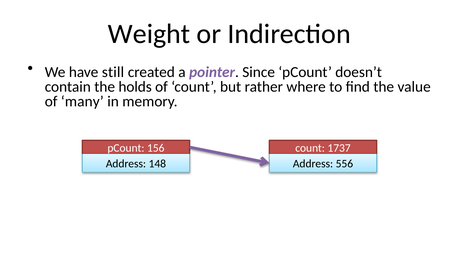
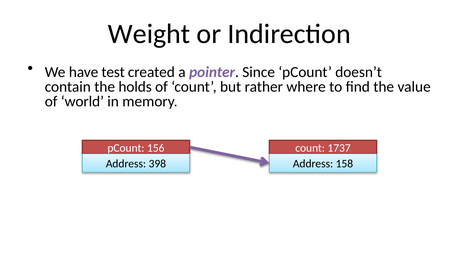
still: still -> test (113, 72)
many: many -> world (82, 102)
556: 556 -> 158 (344, 164)
148: 148 -> 398 (157, 164)
